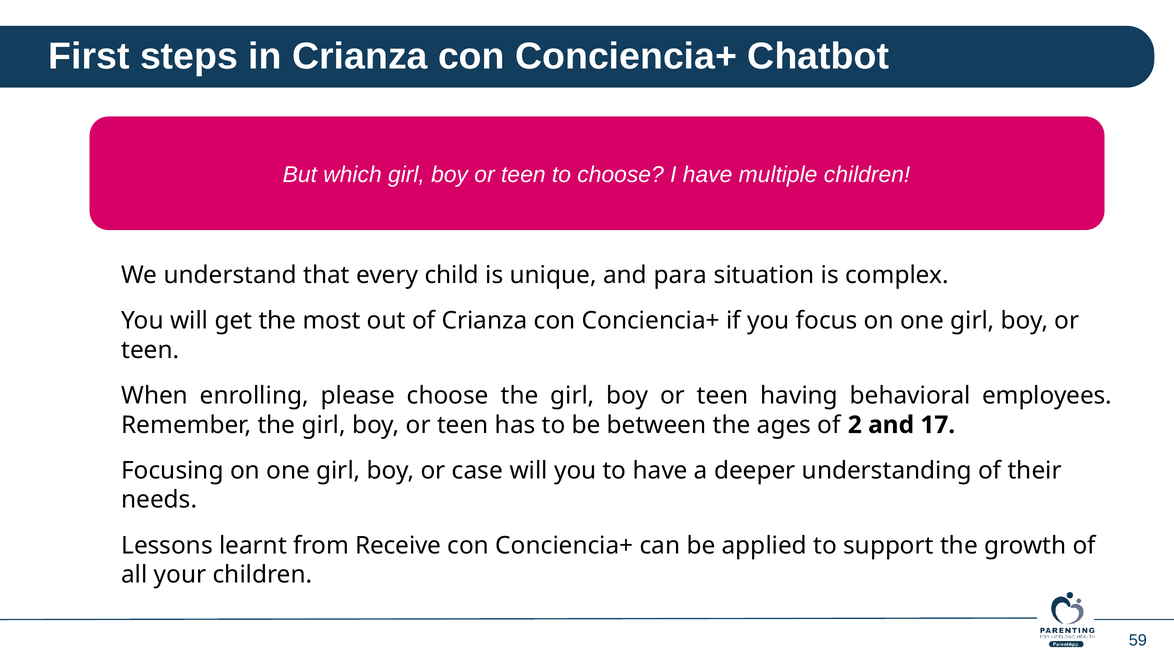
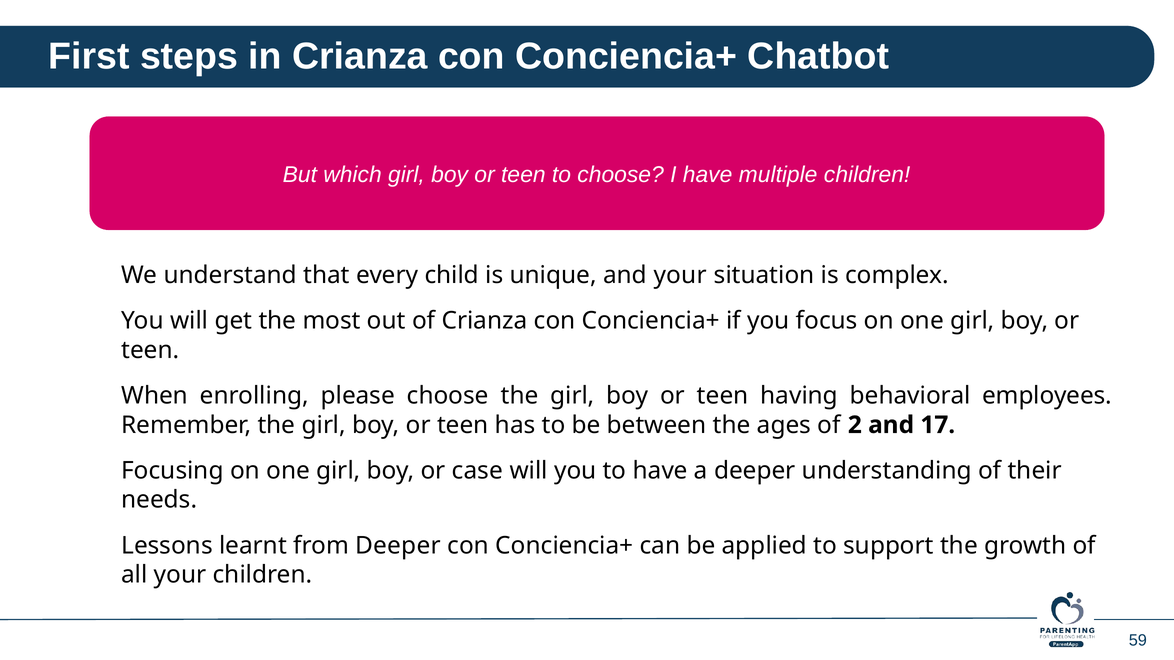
and para: para -> your (680, 275)
from Receive: Receive -> Deeper (398, 546)
